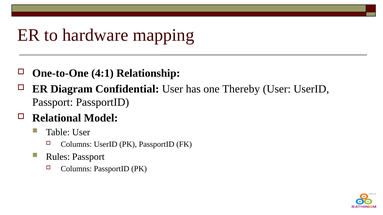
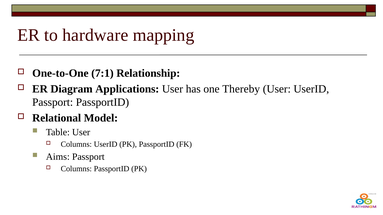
4:1: 4:1 -> 7:1 (102, 73)
Confidential: Confidential -> Applications (127, 89)
Rules: Rules -> Aims (58, 157)
